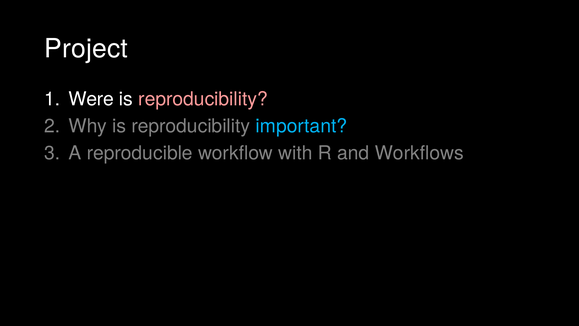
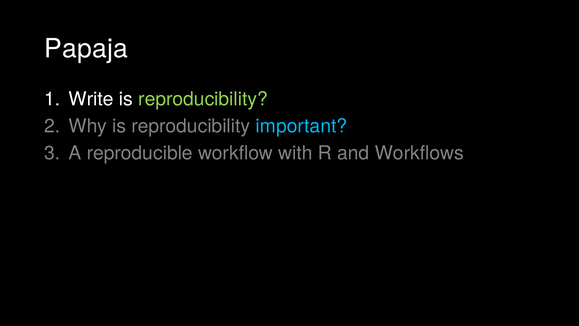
Project: Project -> Papaja (86, 49)
Were: Were -> Write (91, 99)
reproducibility colour: pink -> light green (203, 99)
